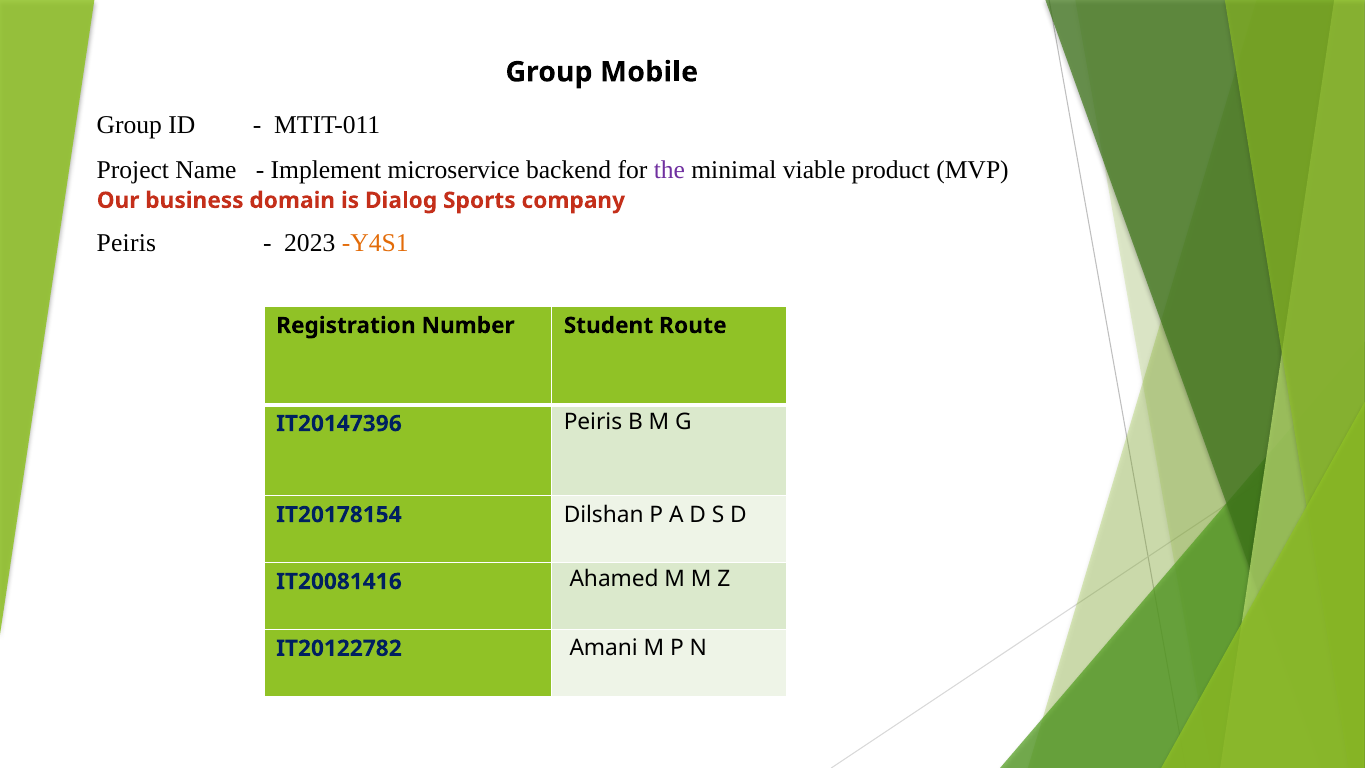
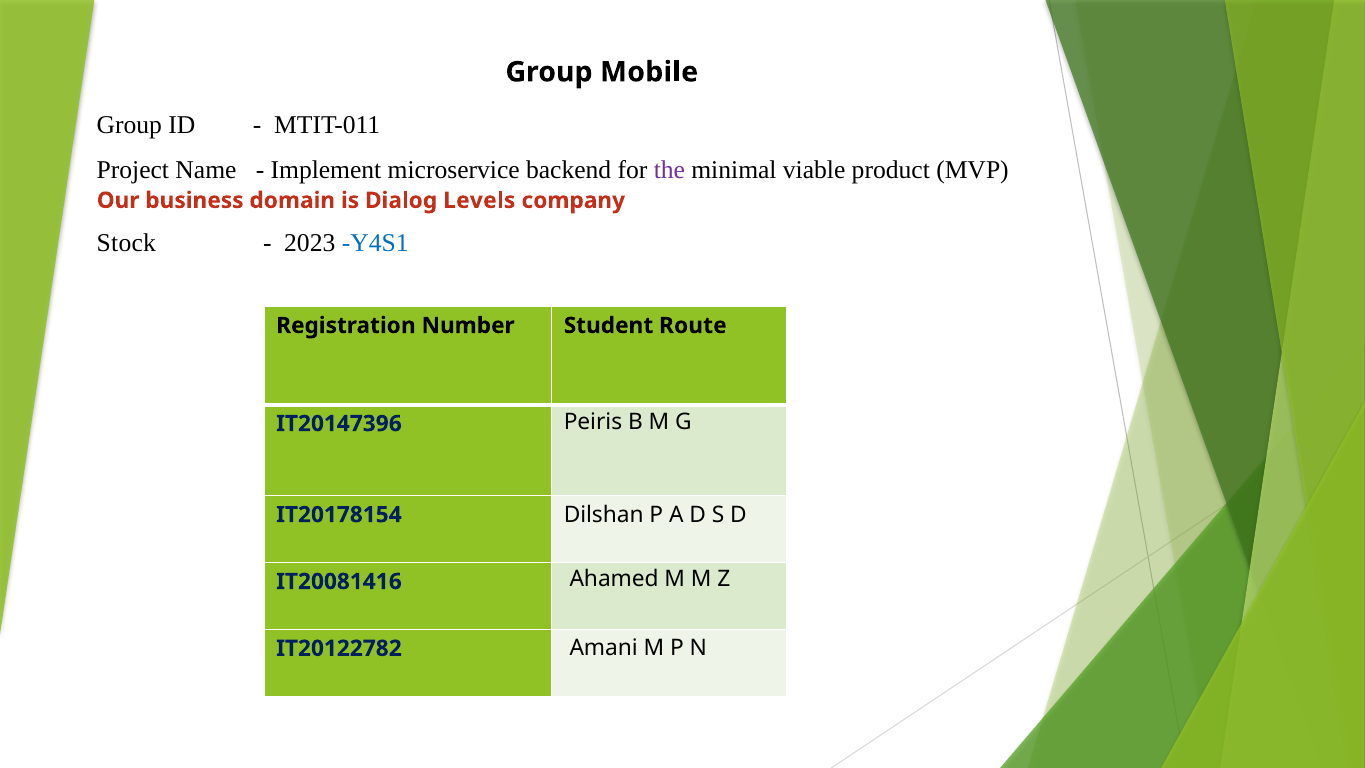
Sports: Sports -> Levels (479, 200)
Peiris: Peiris -> Stock (126, 243)
Y4S1 colour: orange -> blue (375, 243)
